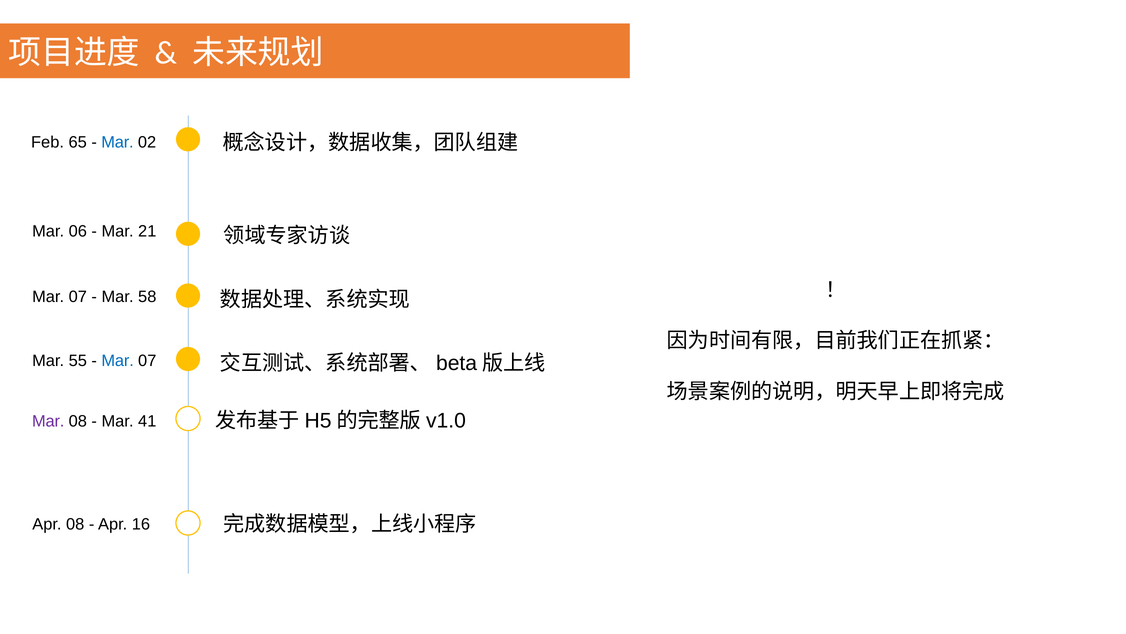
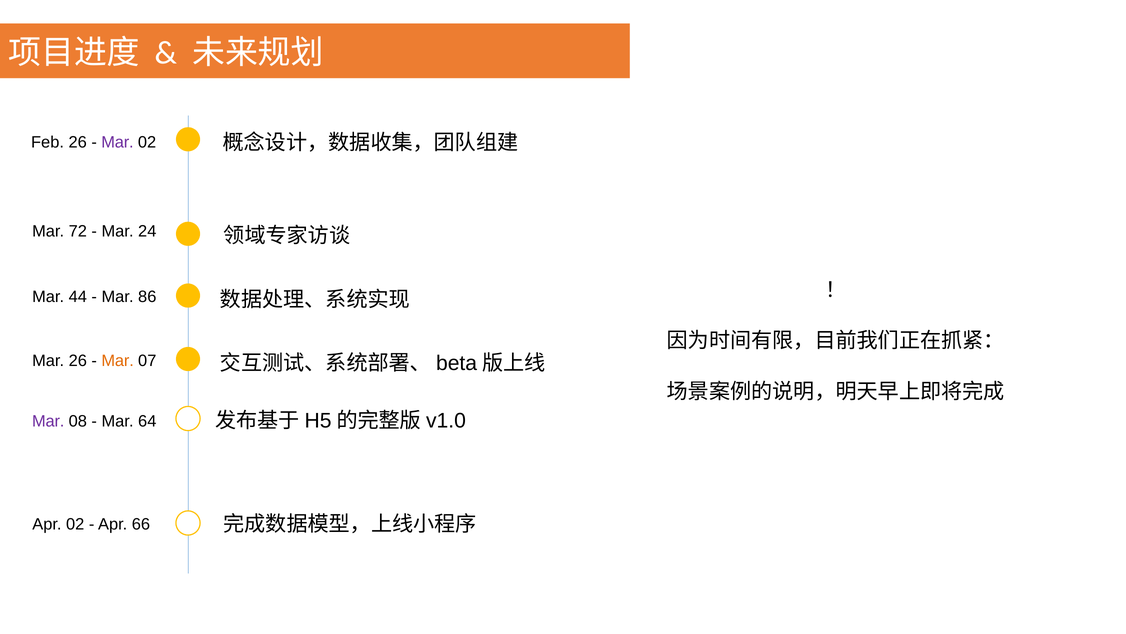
Feb 65: 65 -> 26 (78, 142)
Mar colour: blue -> purple (117, 142)
06: 06 -> 72 (78, 231)
21: 21 -> 24 (147, 231)
07: 07 -> 44 (78, 297)
58: 58 -> 86 (147, 297)
Mar 55: 55 -> 26 (78, 360)
Mar colour: blue -> orange (118, 360)
41: 41 -> 64 (147, 421)
Apr 08: 08 -> 02 (75, 524)
16: 16 -> 66 (141, 524)
